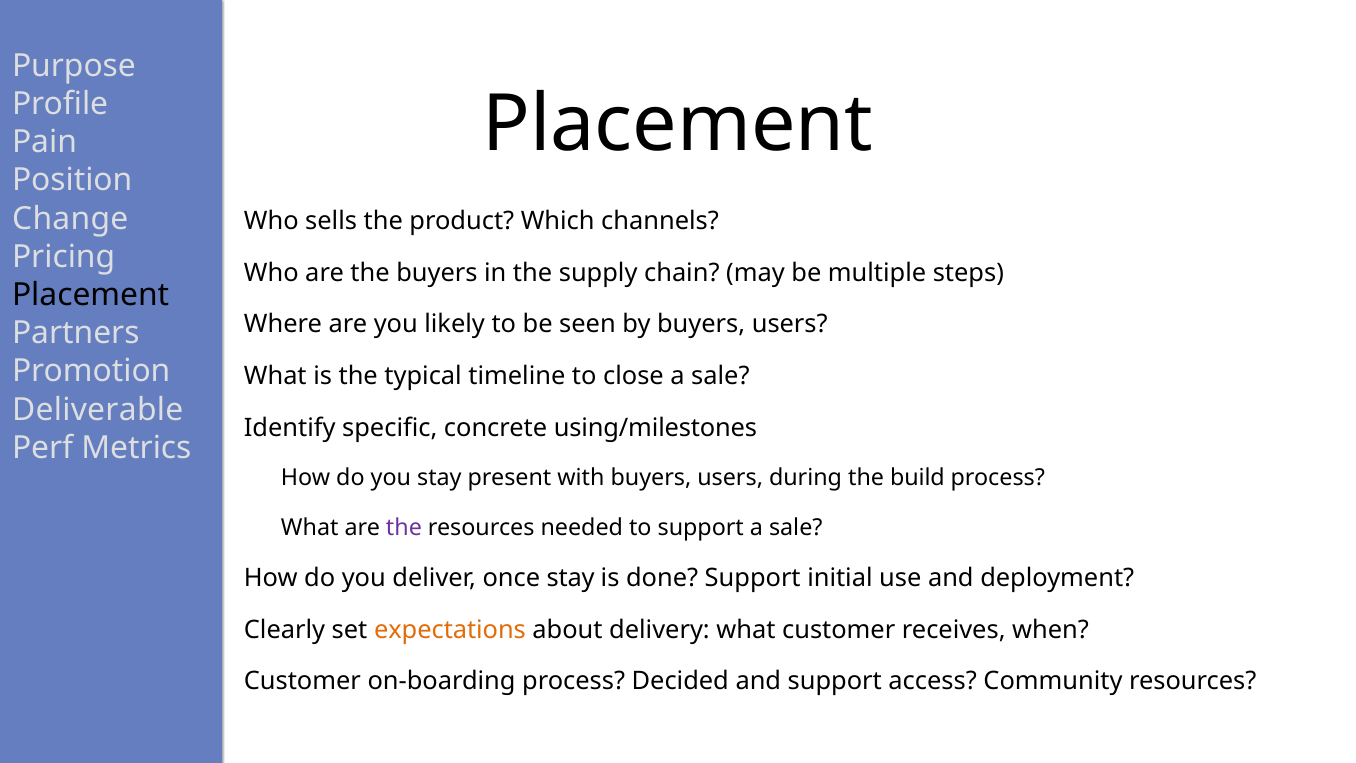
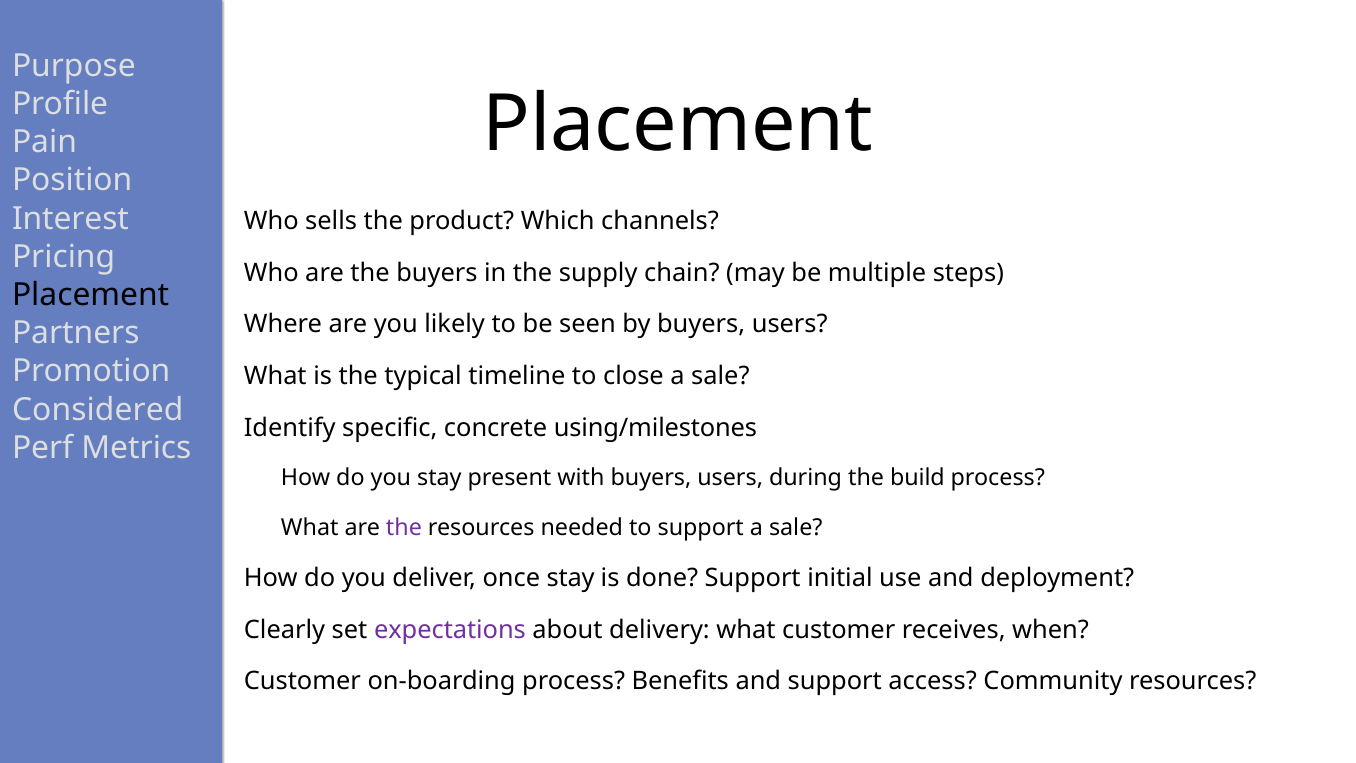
Change: Change -> Interest (70, 219)
Deliverable: Deliverable -> Considered (98, 409)
expectations colour: orange -> purple (450, 630)
Decided: Decided -> Benefits (680, 681)
